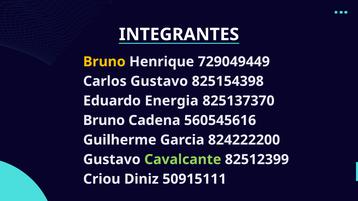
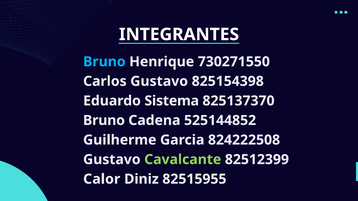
Bruno colour: yellow -> light blue (104, 62)
729049449: 729049449 -> 730271550 (234, 62)
Energia: Energia -> Sistema (172, 101)
560545616: 560545616 -> 525144852 (220, 121)
824222200: 824222200 -> 824222508 (244, 140)
Criou: Criou -> Calor (102, 179)
50915111: 50915111 -> 82515955 (194, 179)
